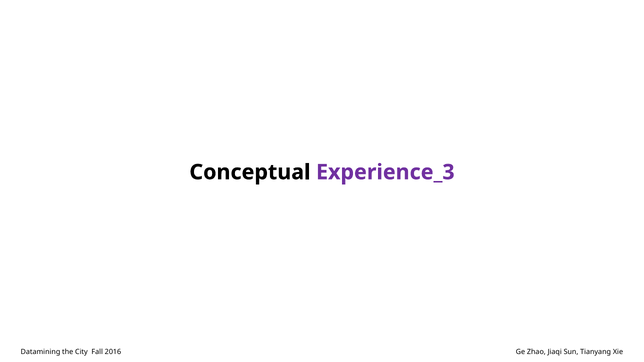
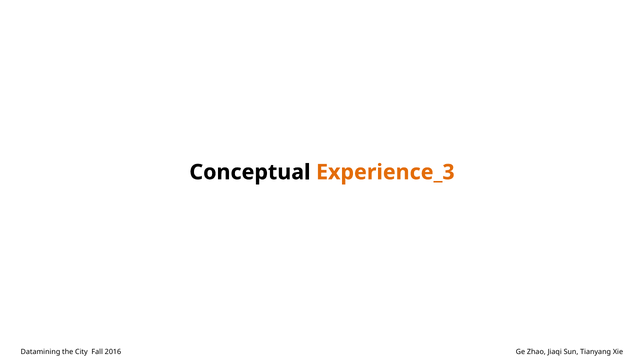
Experience_3 colour: purple -> orange (385, 172)
